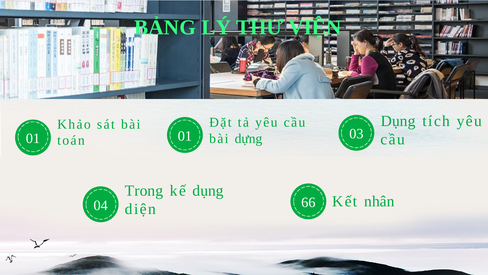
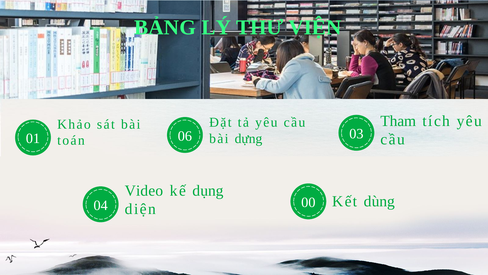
Dụng: Dụng -> Tham (398, 121)
toán 01: 01 -> 06 (185, 136)
Trong: Trong -> Video (144, 190)
66: 66 -> 00 (308, 202)
nhân: nhân -> dùng (379, 201)
